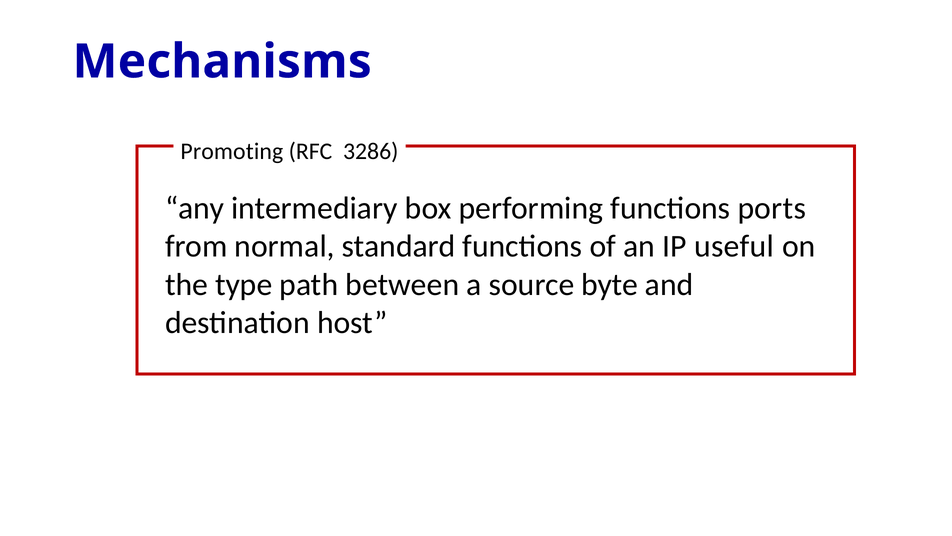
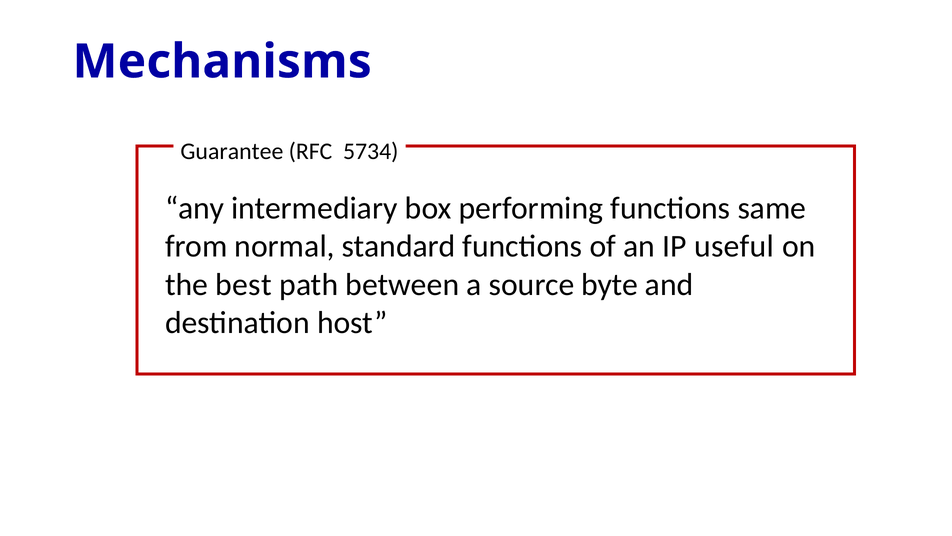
Promoting: Promoting -> Guarantee (232, 151)
3286: 3286 -> 5734 (371, 151)
ports: ports -> same (772, 208)
type: type -> best (244, 284)
